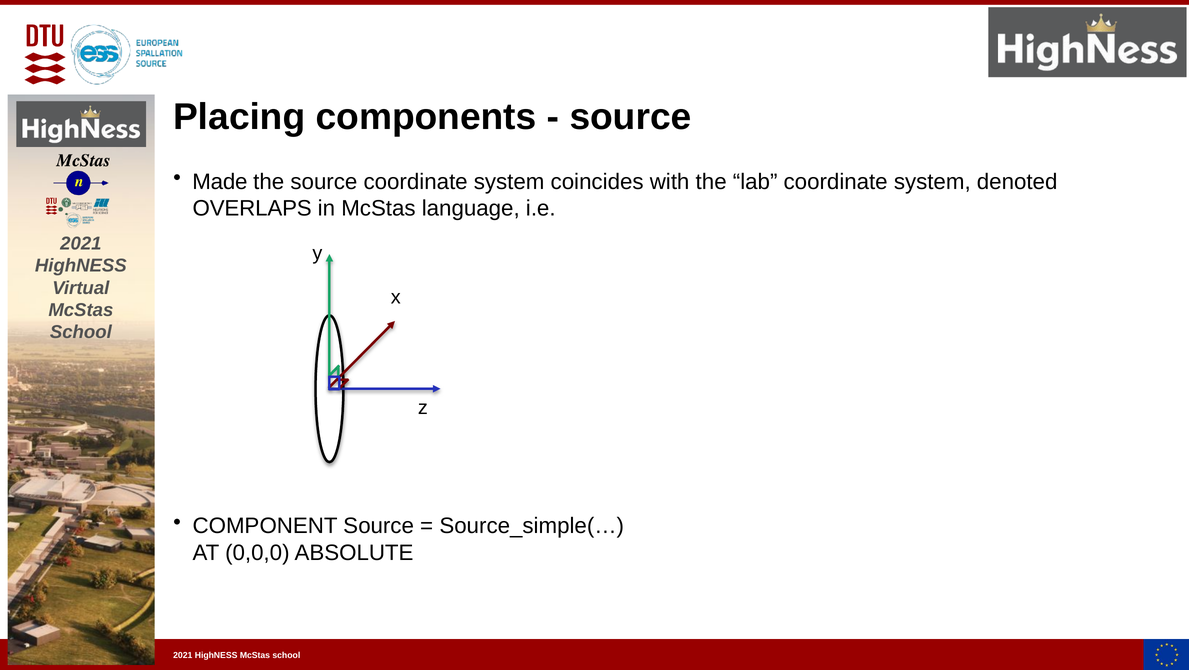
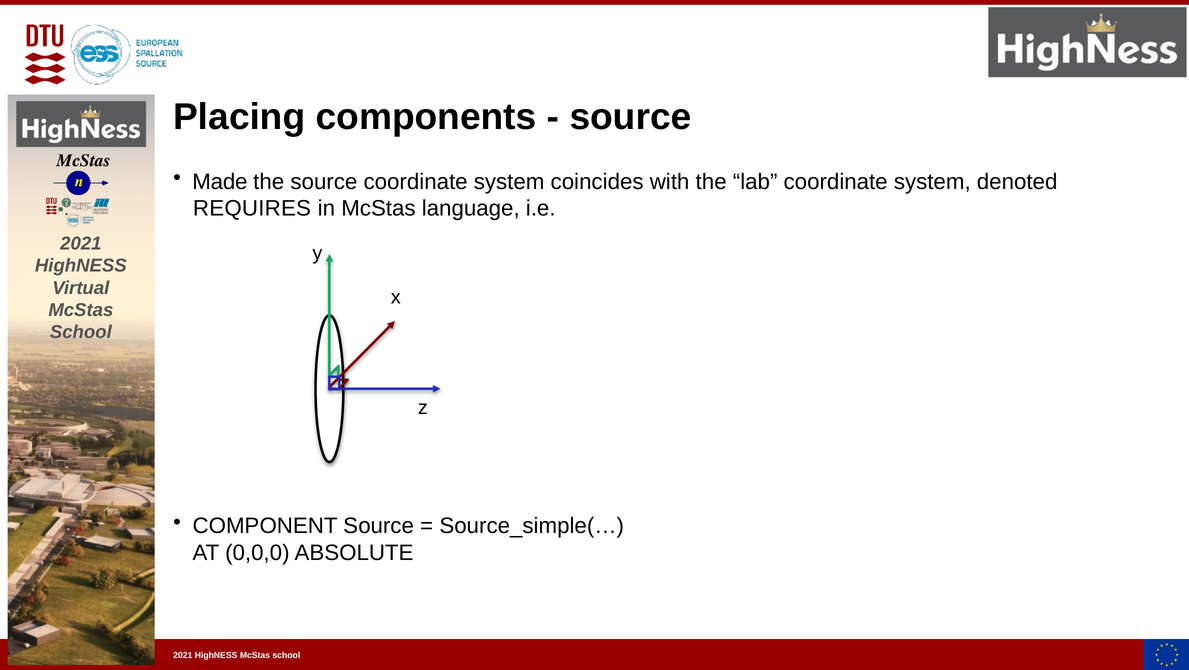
OVERLAPS: OVERLAPS -> REQUIRES (252, 208)
